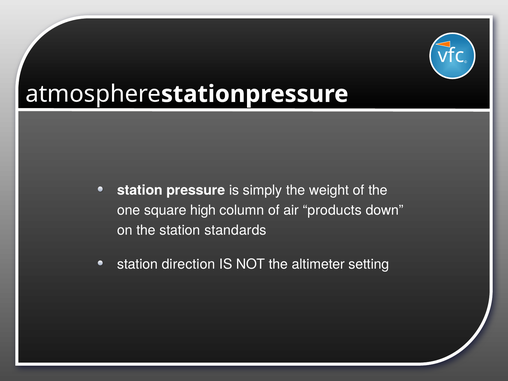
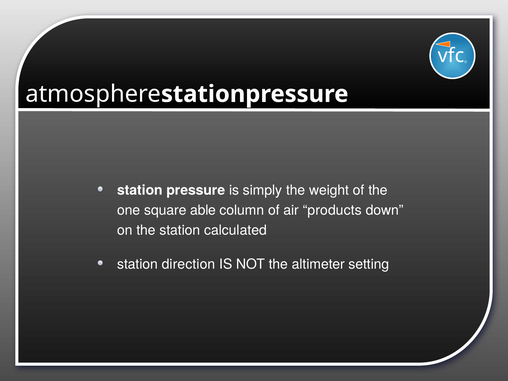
high: high -> able (203, 210)
standards: standards -> calculated (235, 230)
